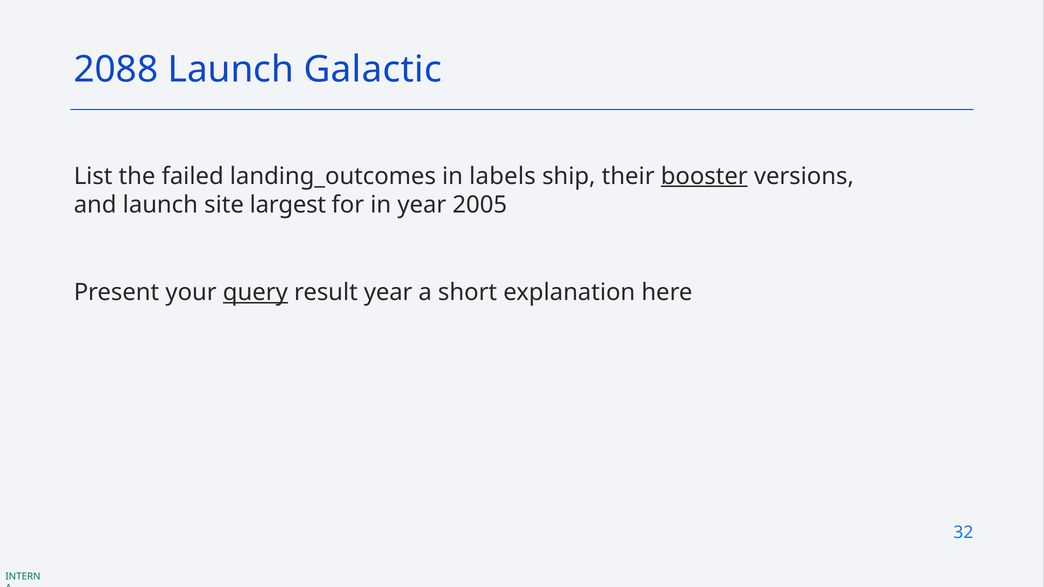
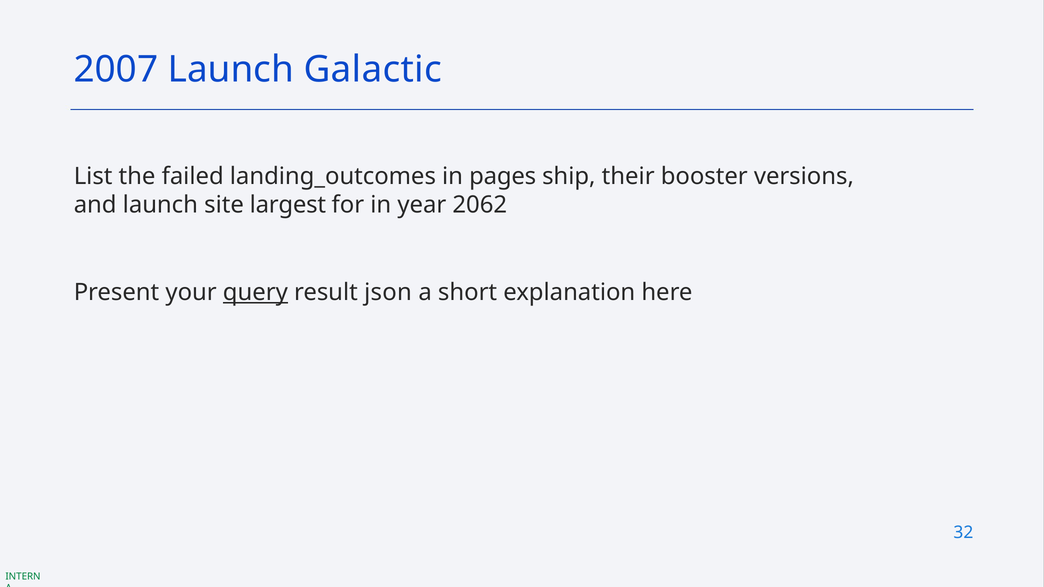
2088: 2088 -> 2007 (116, 70)
labels: labels -> pages (503, 176)
booster underline: present -> none (704, 176)
2005: 2005 -> 2062 (480, 205)
result year: year -> json (388, 293)
